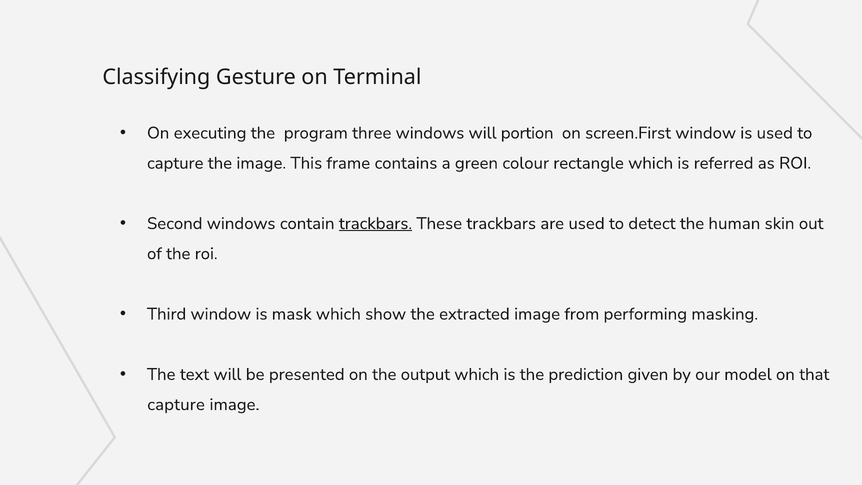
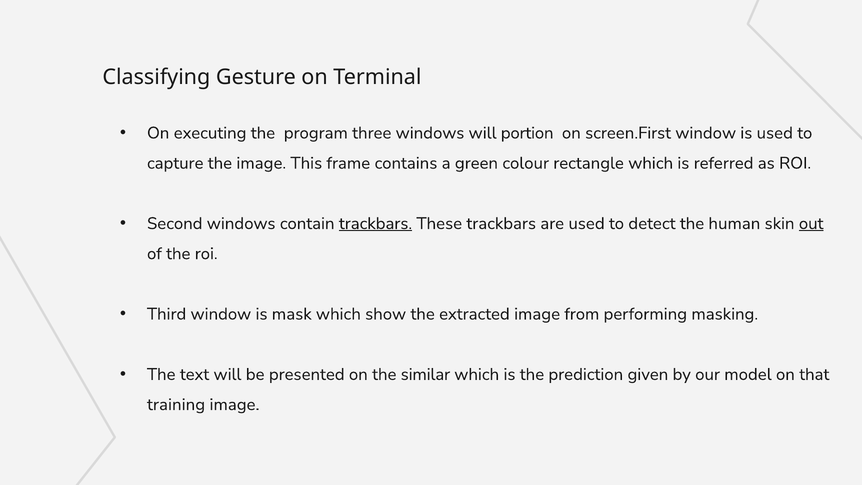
out underline: none -> present (811, 223)
output: output -> similar (425, 374)
capture: capture -> training (176, 404)
